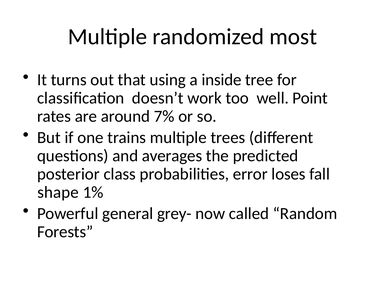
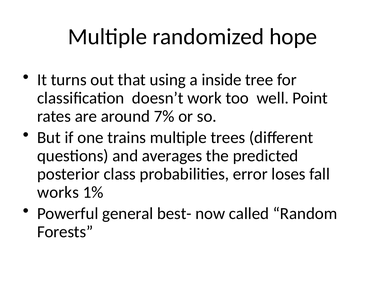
most: most -> hope (293, 37)
shape: shape -> works (58, 192)
grey-: grey- -> best- (174, 214)
